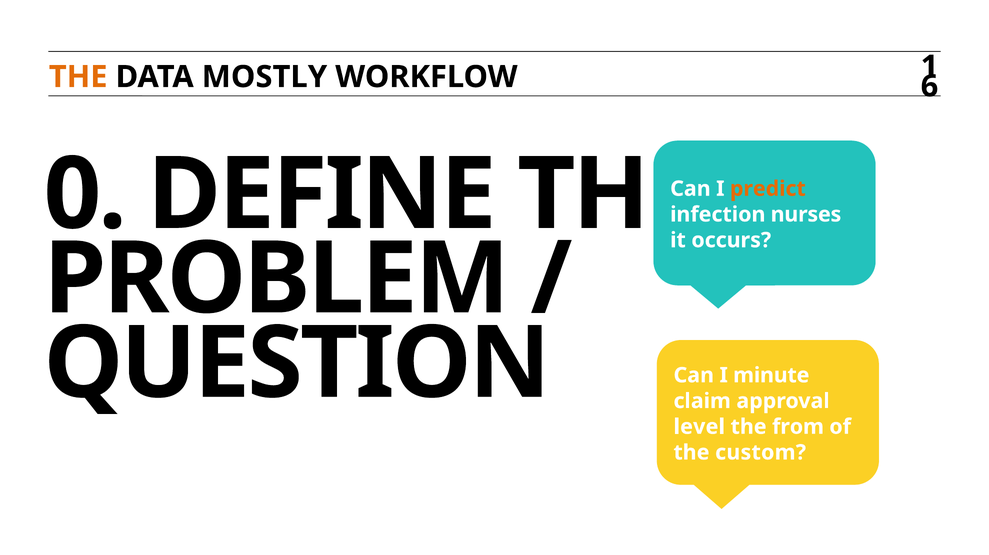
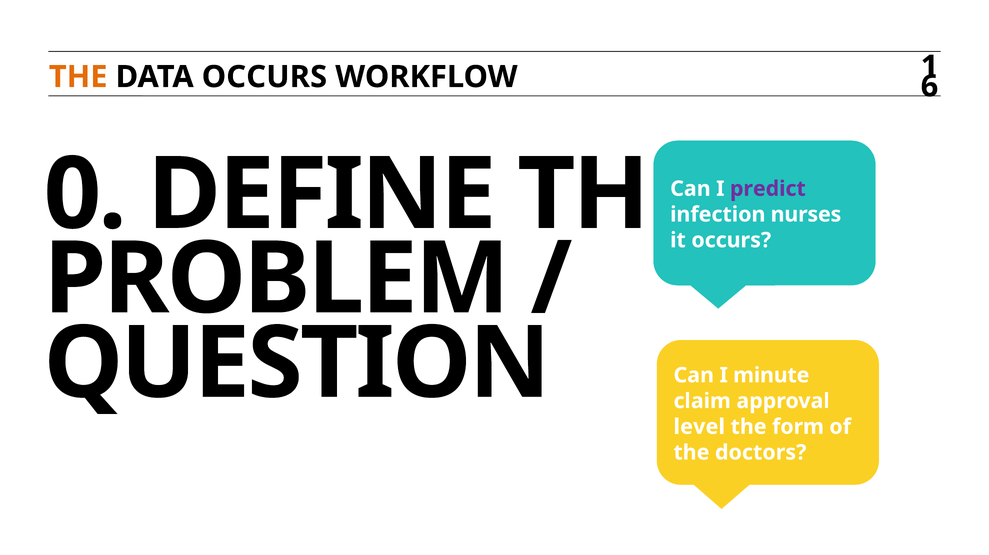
DATA MOSTLY: MOSTLY -> OCCURS (264, 77)
predict colour: orange -> purple (768, 189)
from: from -> form (798, 427)
custom: custom -> doctors (761, 453)
